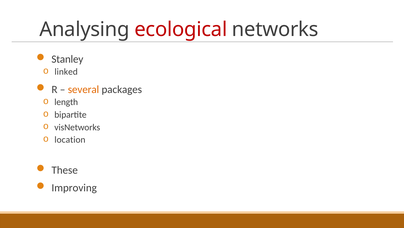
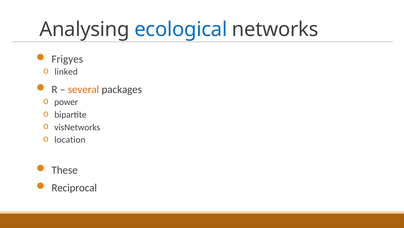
ecological colour: red -> blue (181, 29)
Stanley: Stanley -> Frigyes (67, 59)
length: length -> power (66, 102)
Improving: Improving -> Reciprocal (74, 187)
